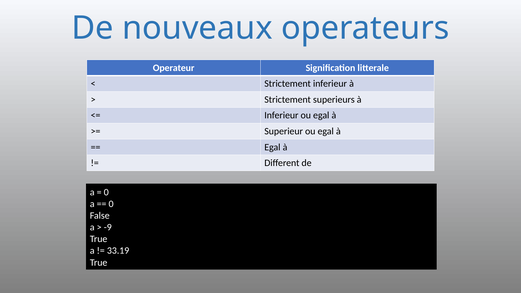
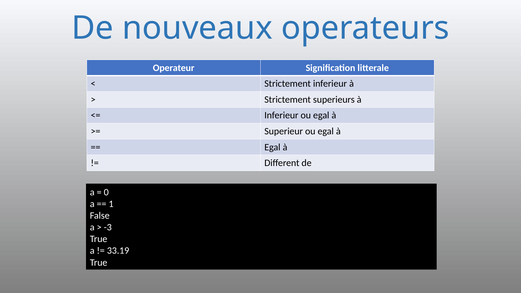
0: 0 -> 1 (111, 204)
-9: -9 -> -3 (108, 227)
